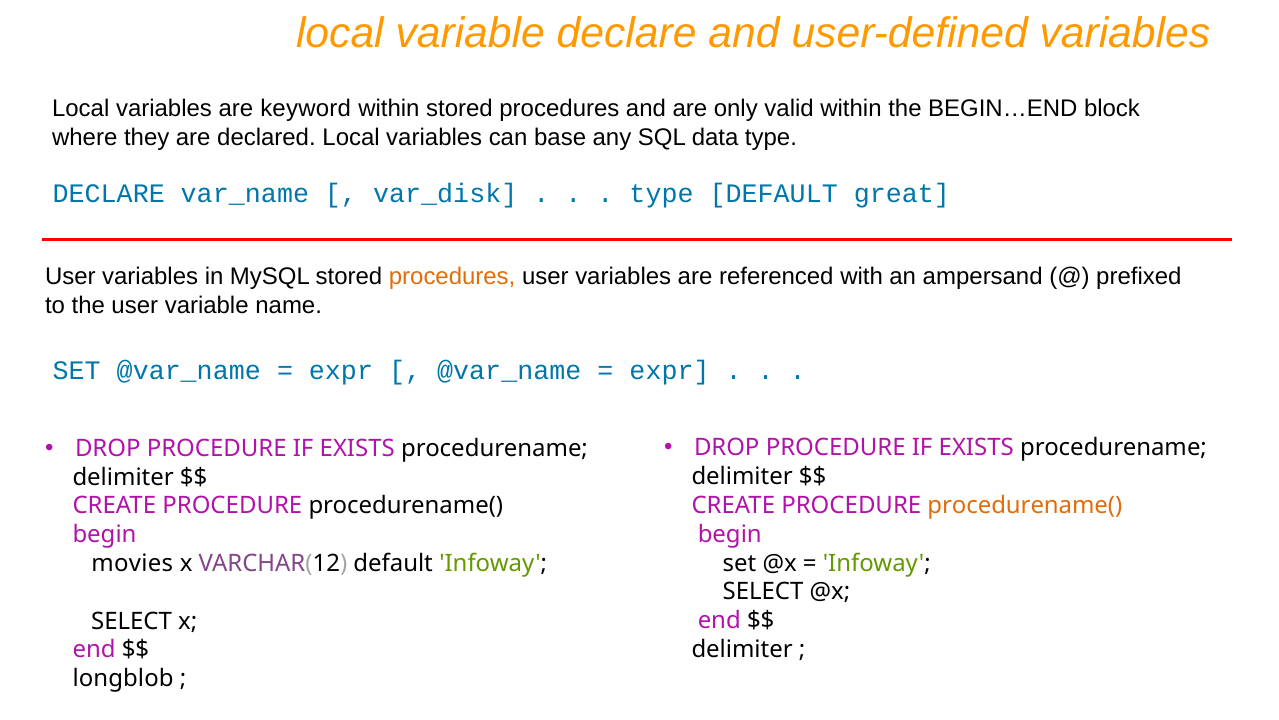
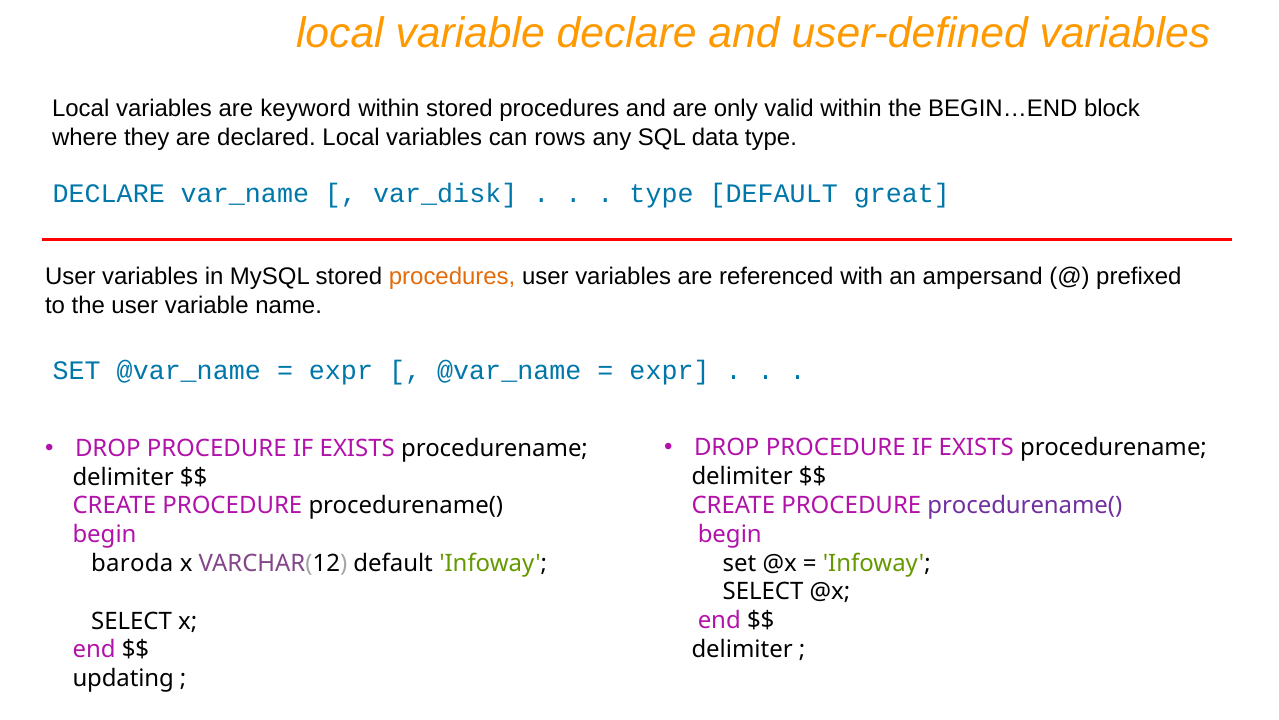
base: base -> rows (560, 137)
procedurename( colour: orange -> purple (1025, 505)
movies: movies -> baroda (132, 563)
longblob: longblob -> updating (123, 678)
